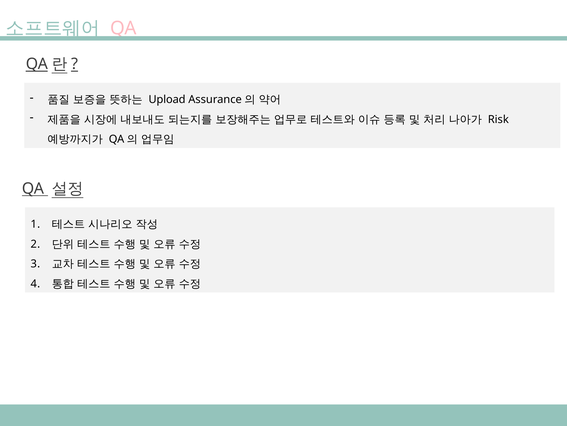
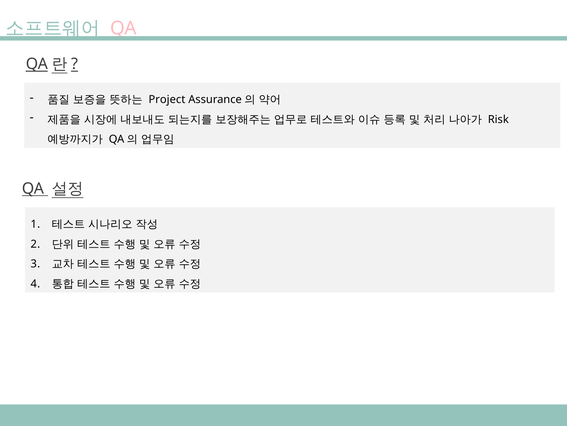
Upload: Upload -> Project (167, 99)
